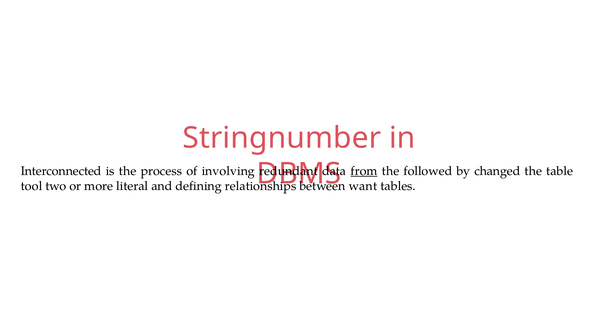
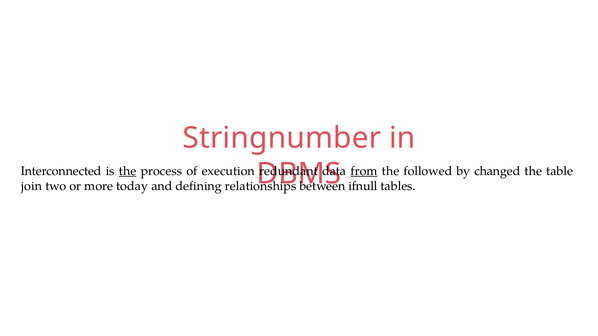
the underline: none -> present (128, 171)
involving: involving -> execution (228, 171)
tool: tool -> join (32, 186)
literal: literal -> today (132, 186)
want: want -> ifnull (363, 186)
